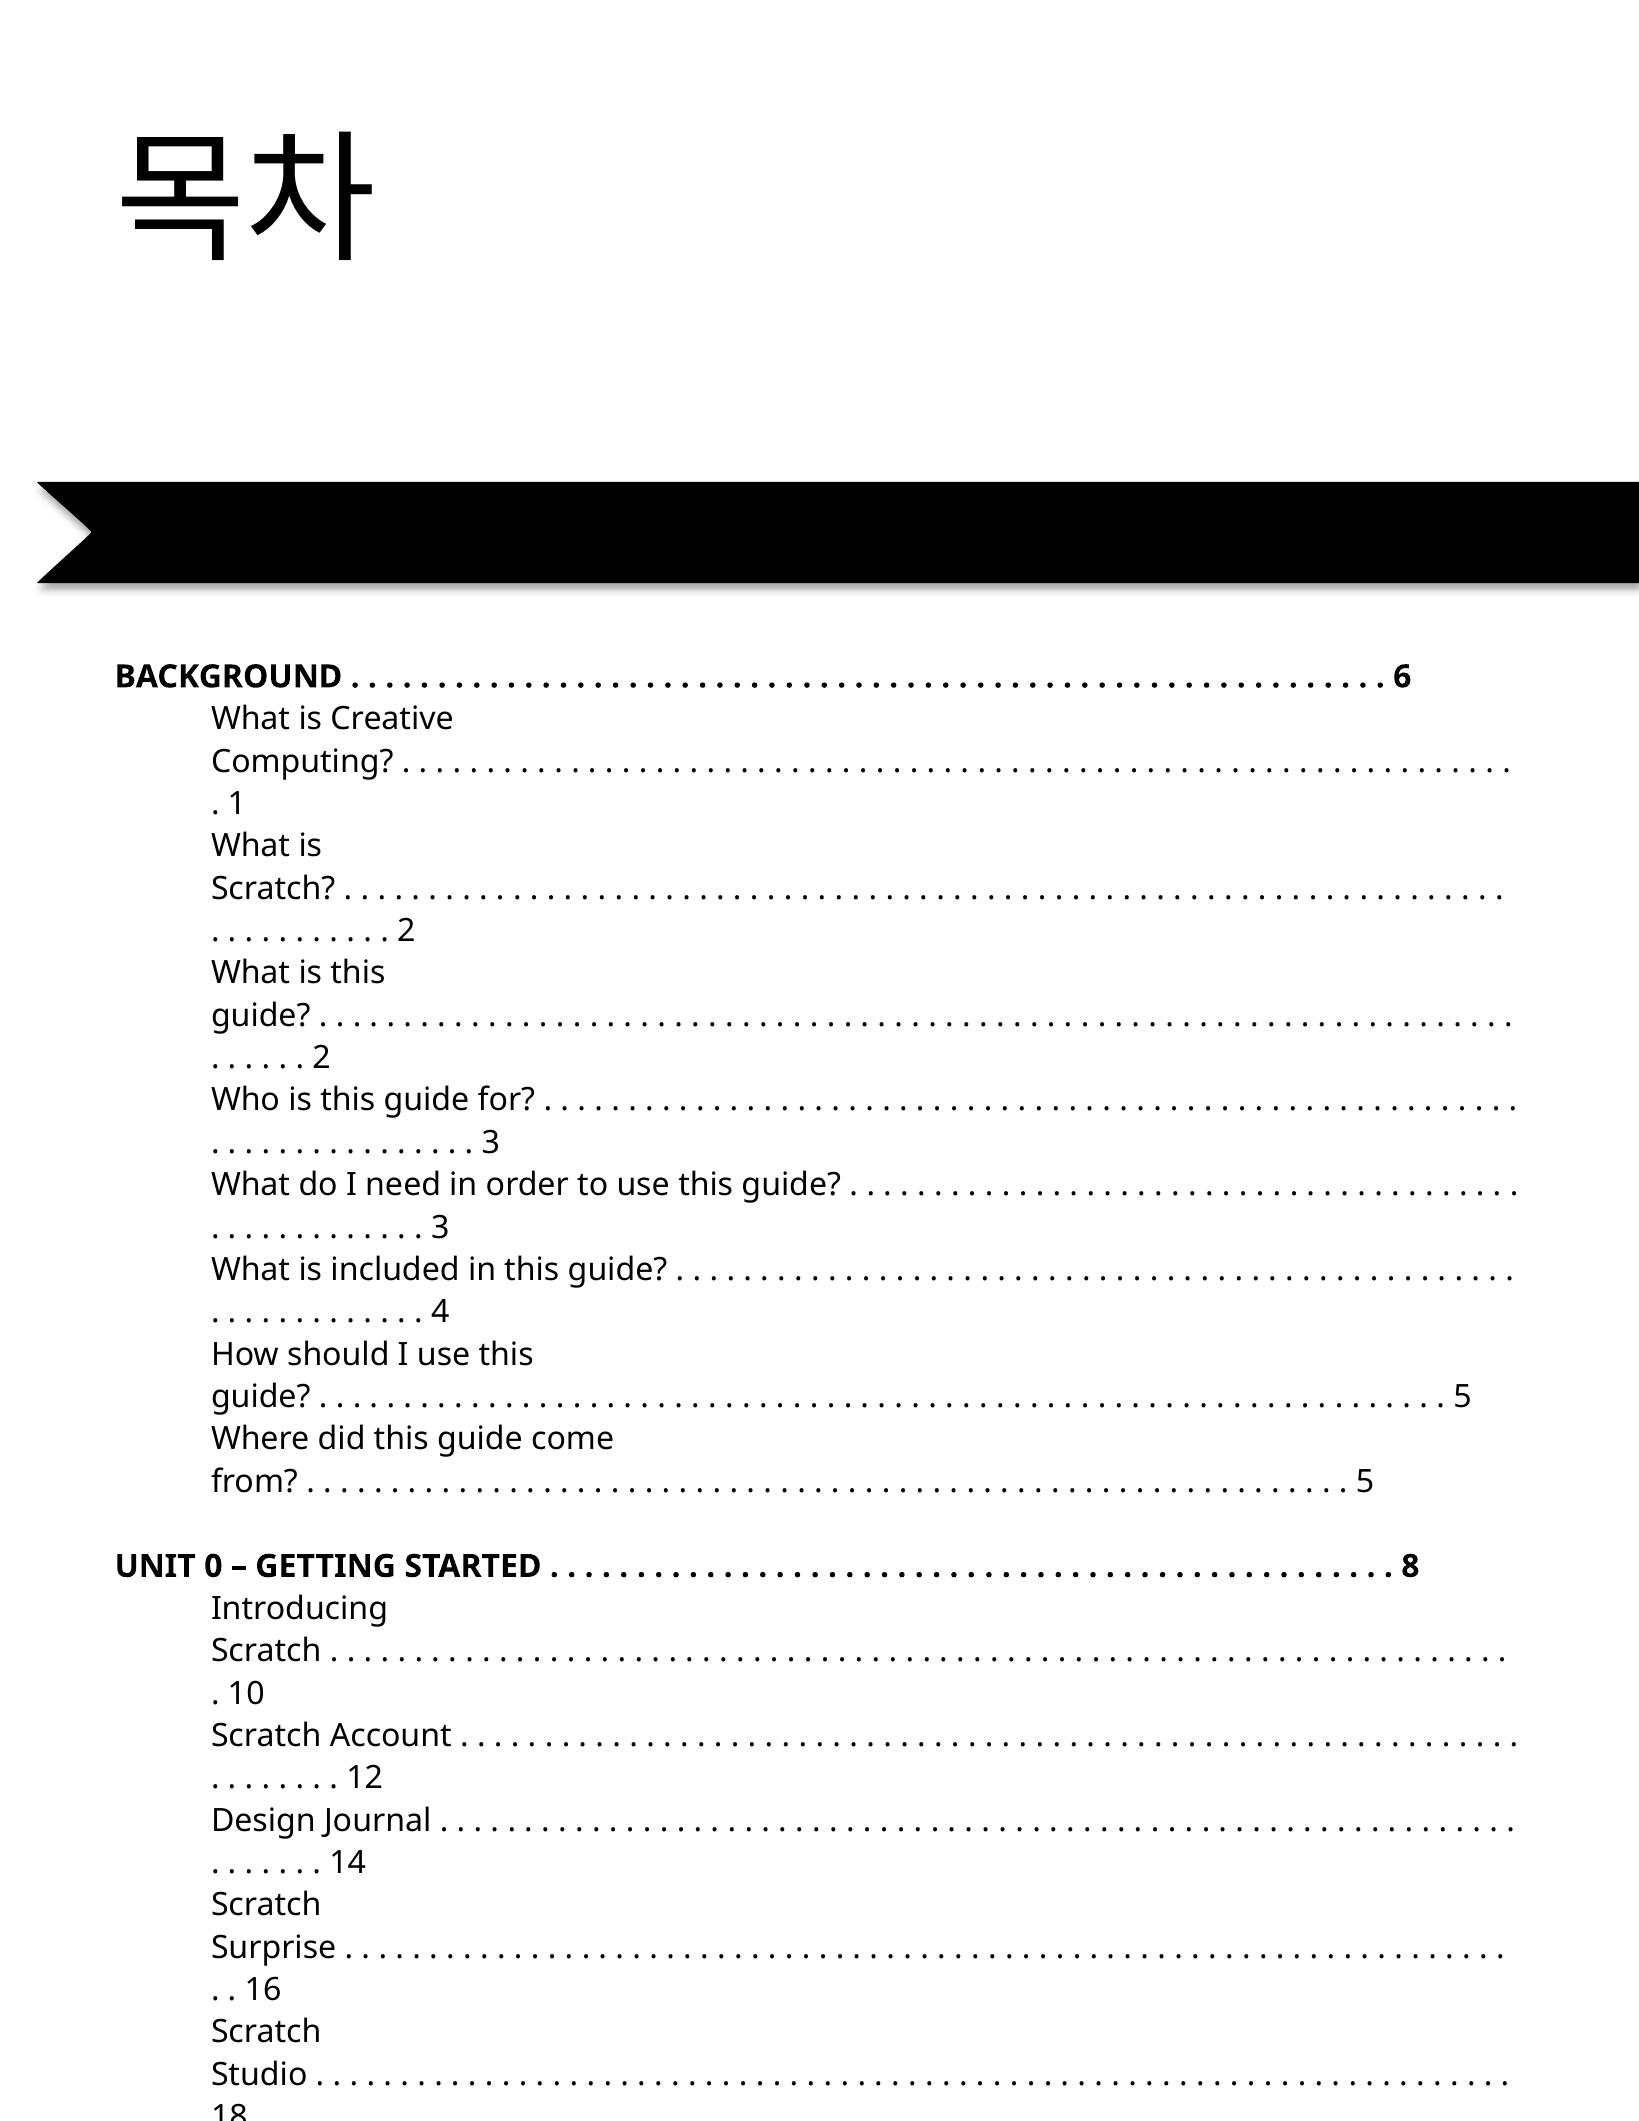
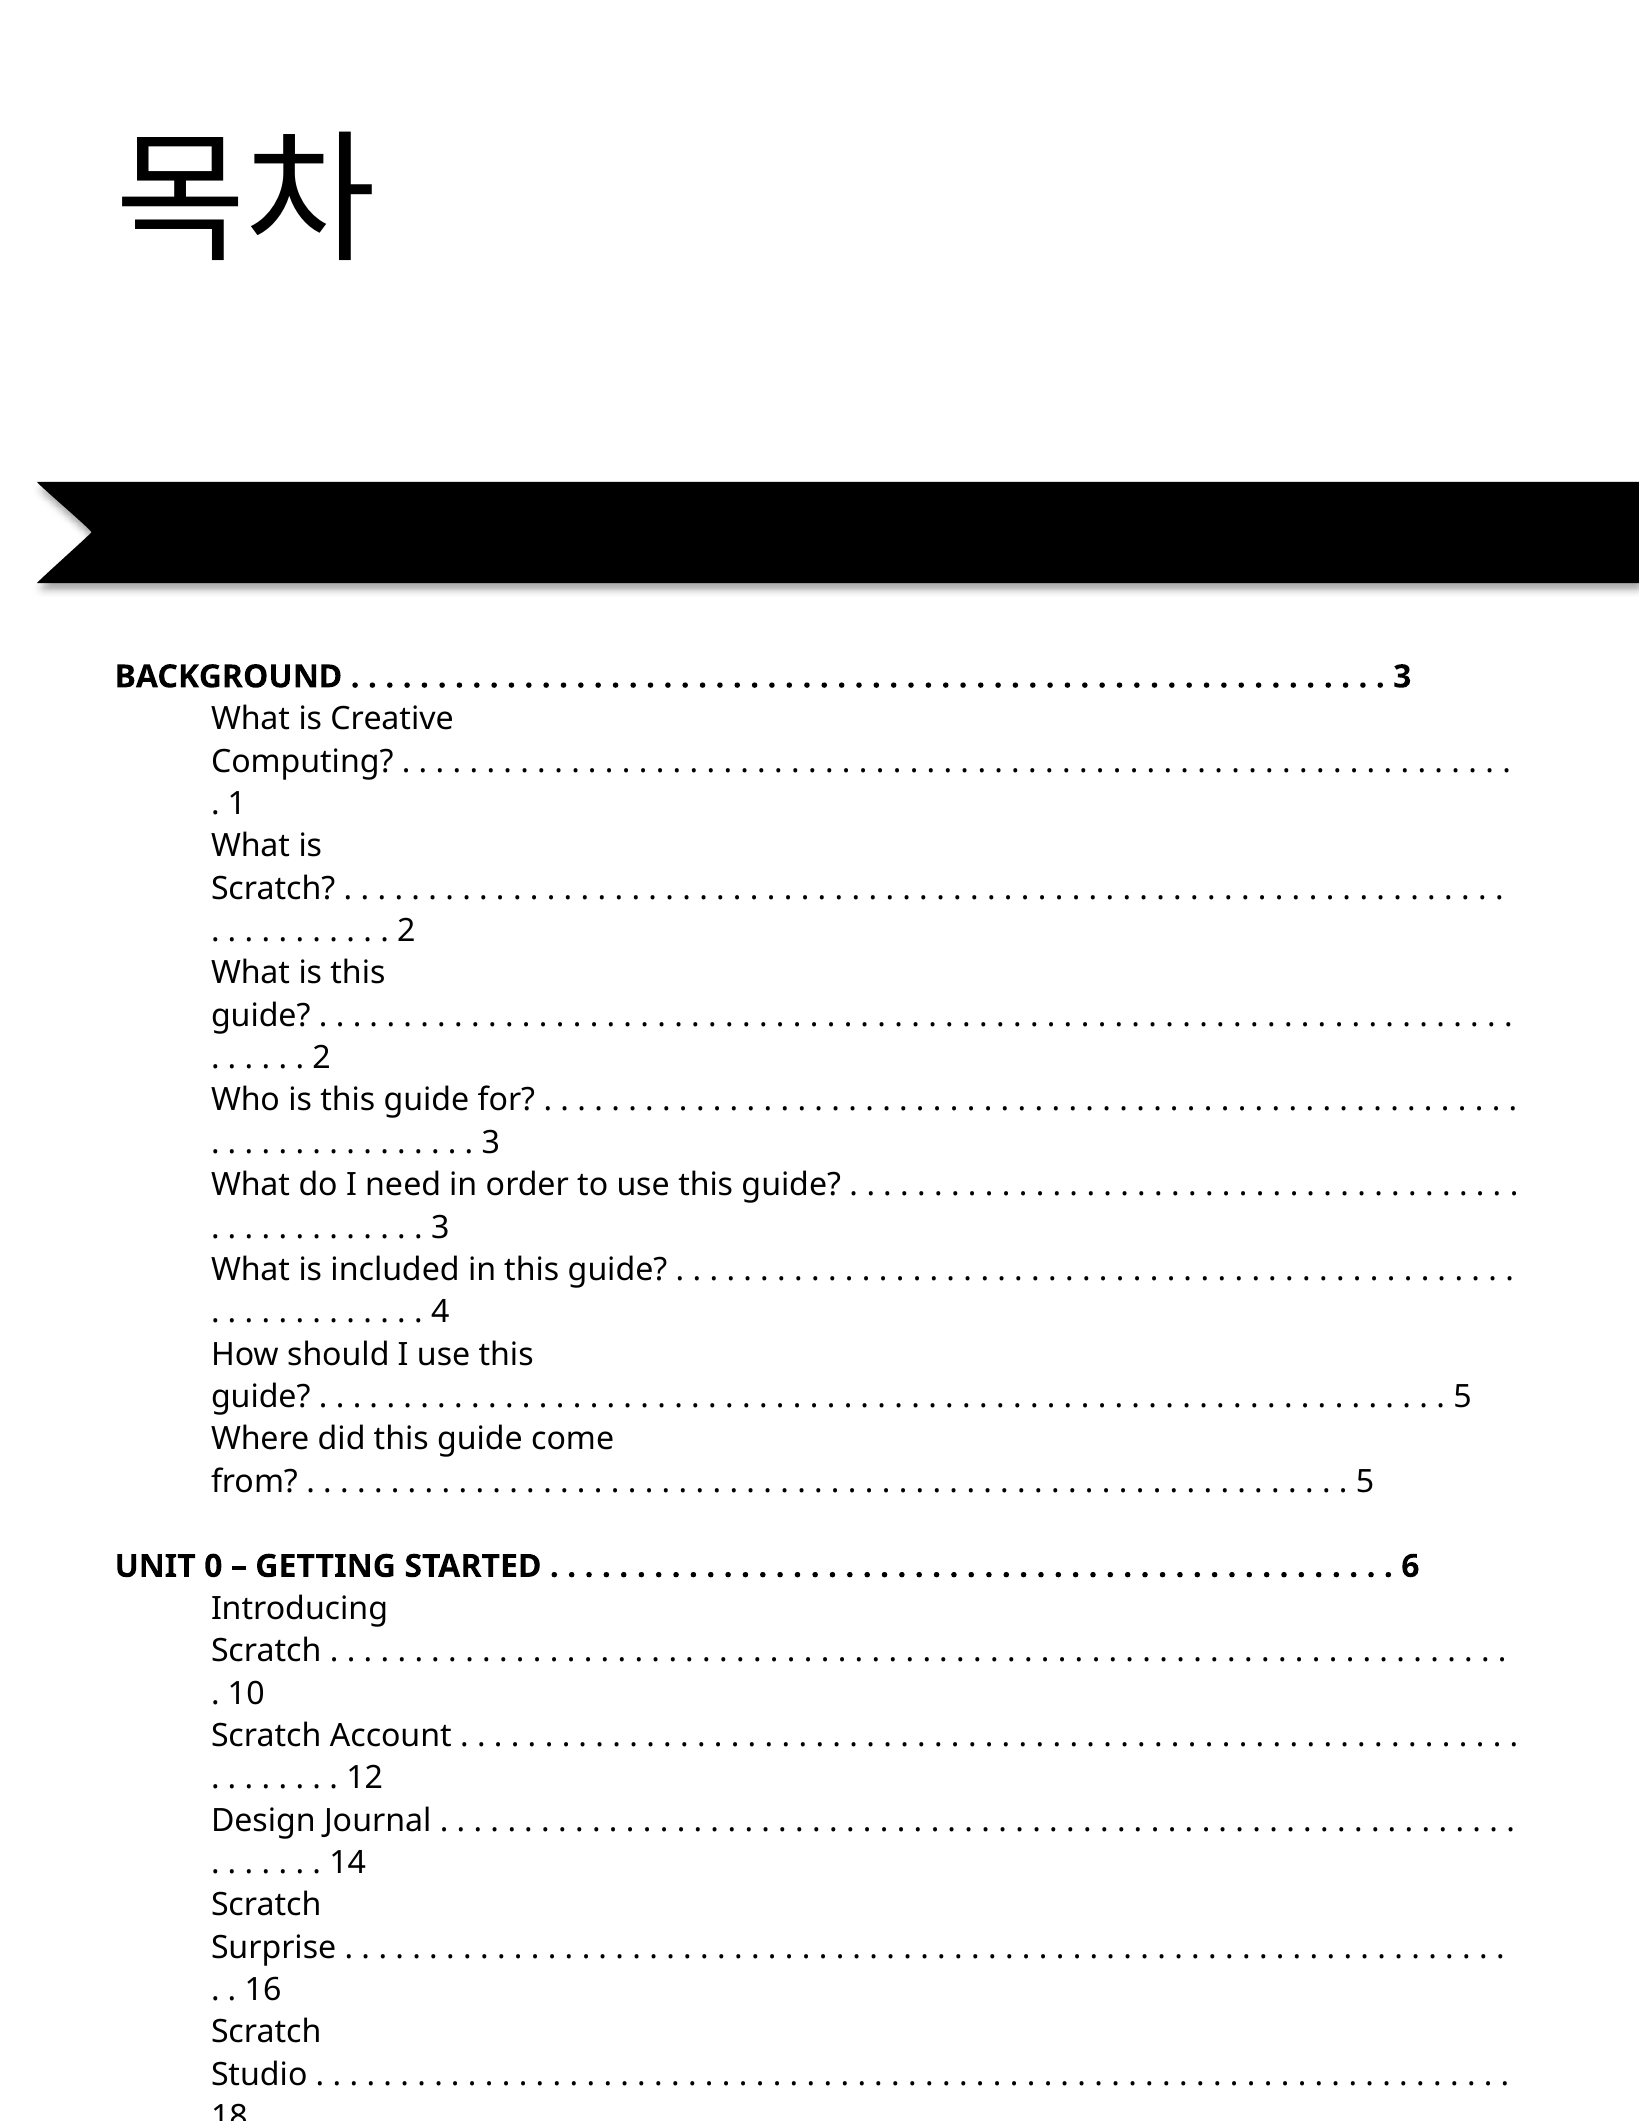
6: 6 -> 3 (1402, 677)
8: 8 -> 6 (1410, 1566)
